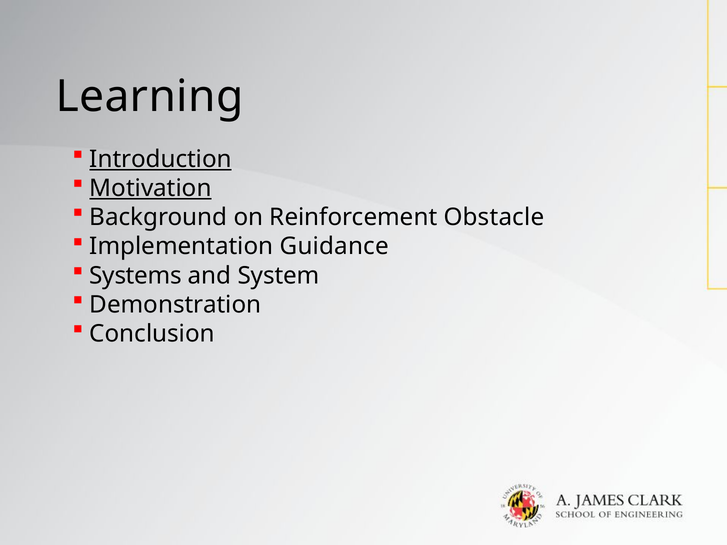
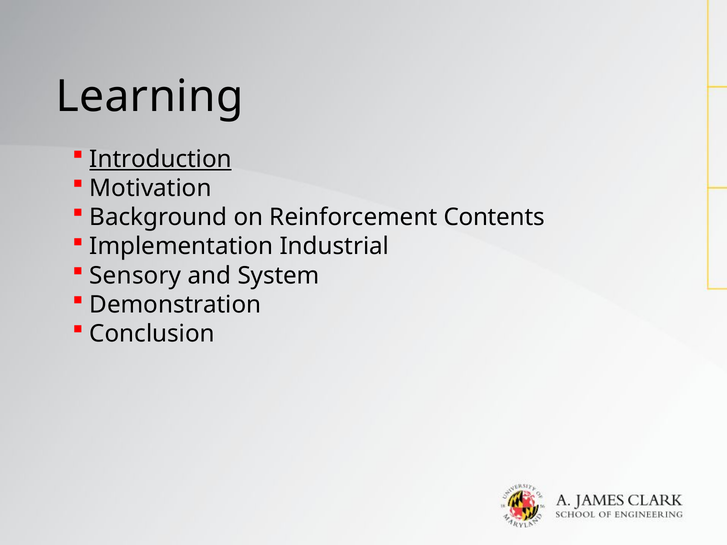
Motivation underline: present -> none (151, 188)
Obstacle: Obstacle -> Contents (494, 217)
Guidance: Guidance -> Industrial (334, 247)
Systems: Systems -> Sensory (135, 276)
